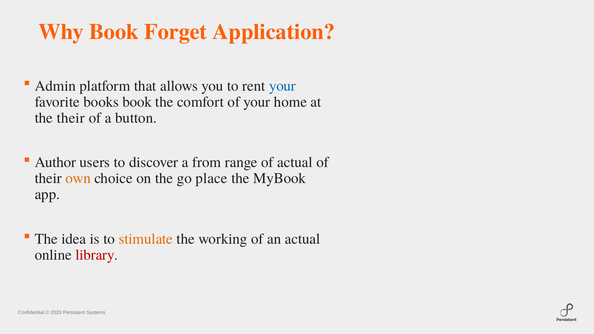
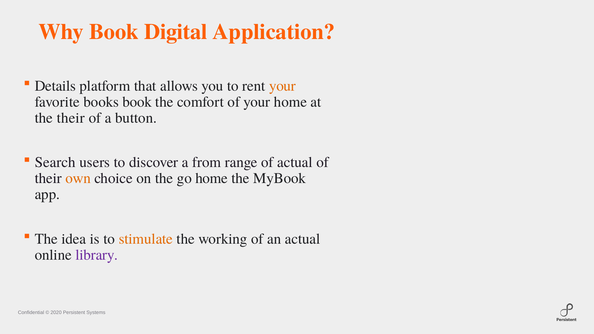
Forget: Forget -> Digital (176, 32)
Admin: Admin -> Details (55, 86)
your colour: blue -> orange (282, 86)
Author: Author -> Search (55, 162)
go place: place -> home (212, 178)
library colour: red -> purple (97, 255)
